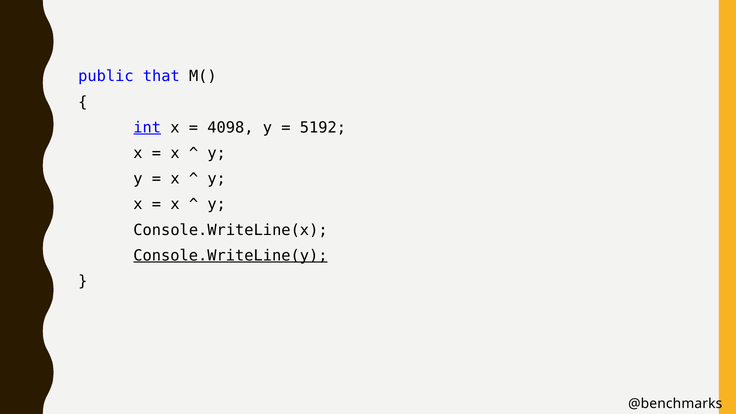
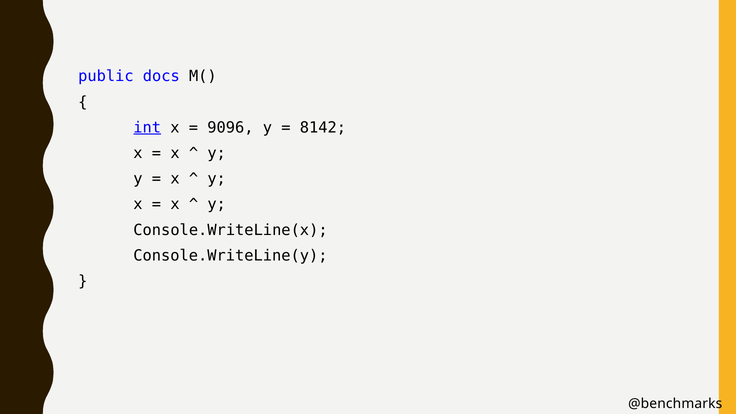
that: that -> docs (161, 76)
4098: 4098 -> 9096 (230, 128)
5192: 5192 -> 8142 (323, 128)
Console.WriteLine(y underline: present -> none (230, 256)
